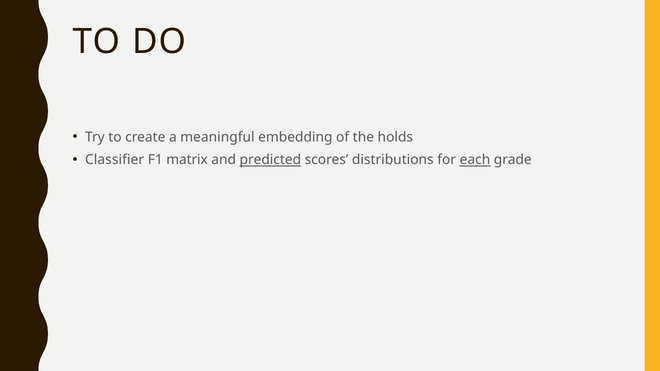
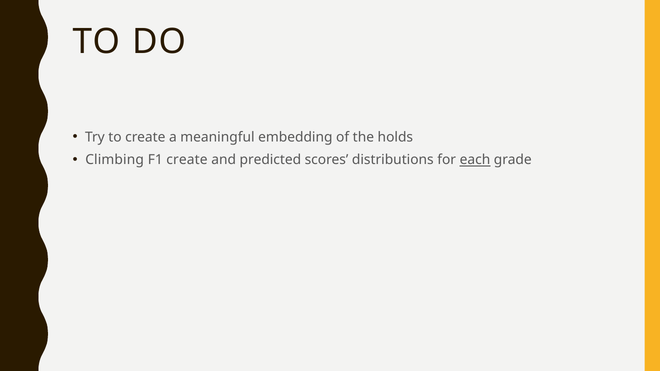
Classifier: Classifier -> Climbing (115, 160)
F1 matrix: matrix -> create (187, 160)
predicted underline: present -> none (270, 160)
